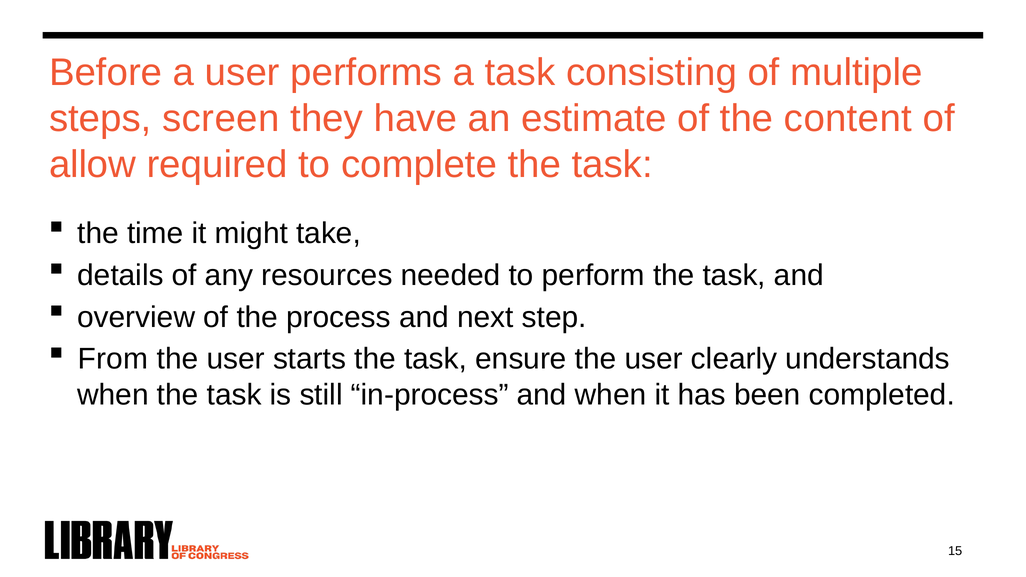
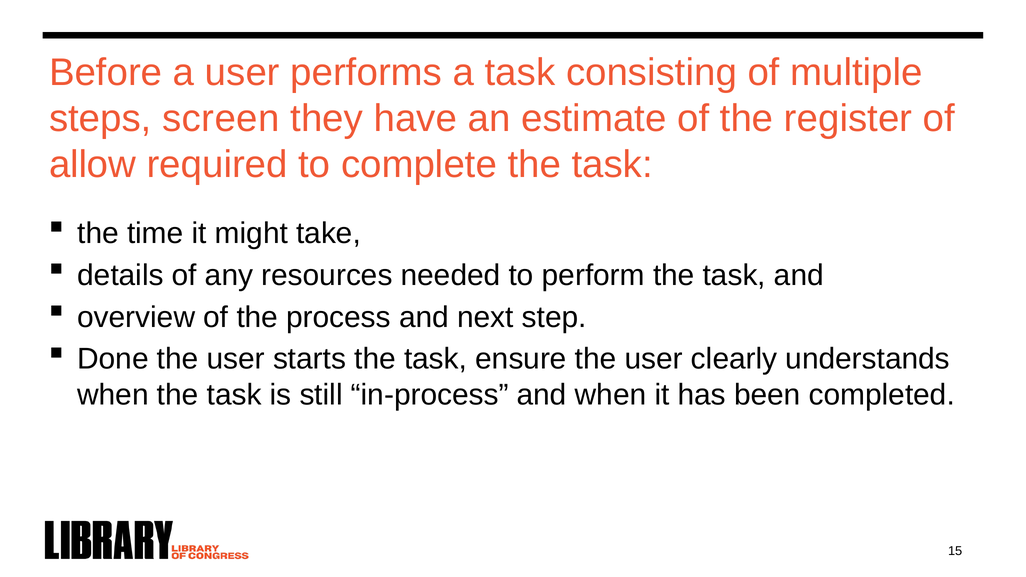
content: content -> register (848, 119)
From: From -> Done (113, 359)
